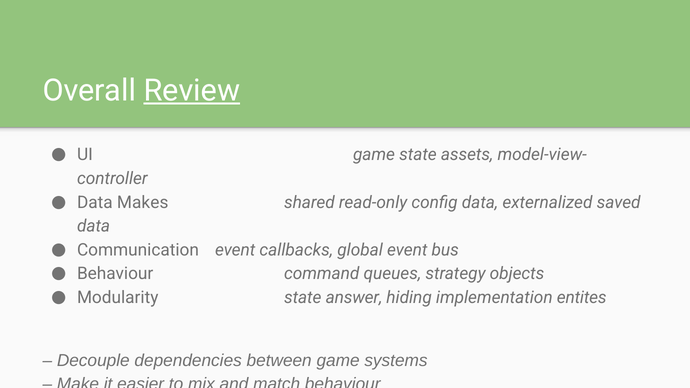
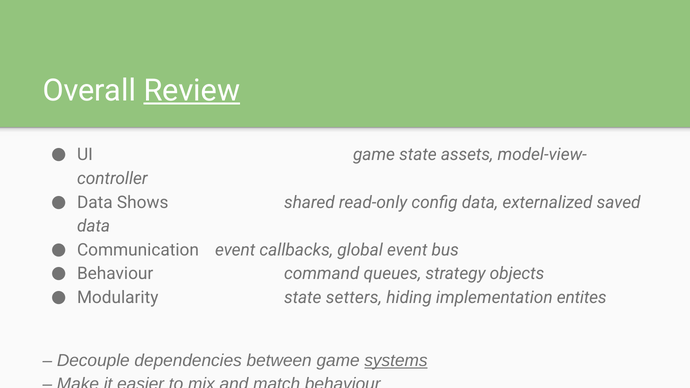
Makes: Makes -> Shows (143, 202)
answer: answer -> setters (354, 298)
systems underline: none -> present (396, 361)
